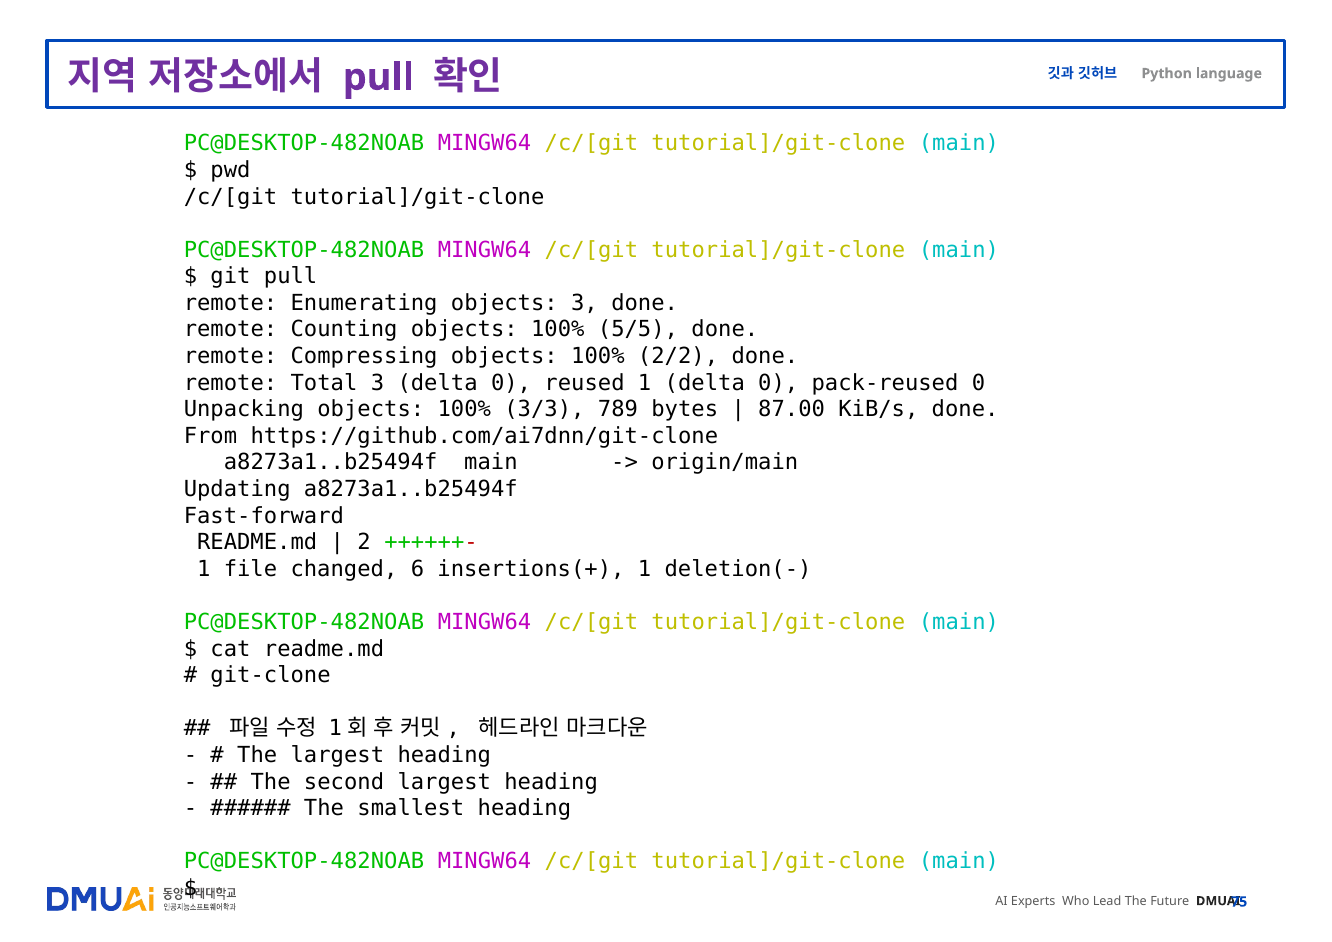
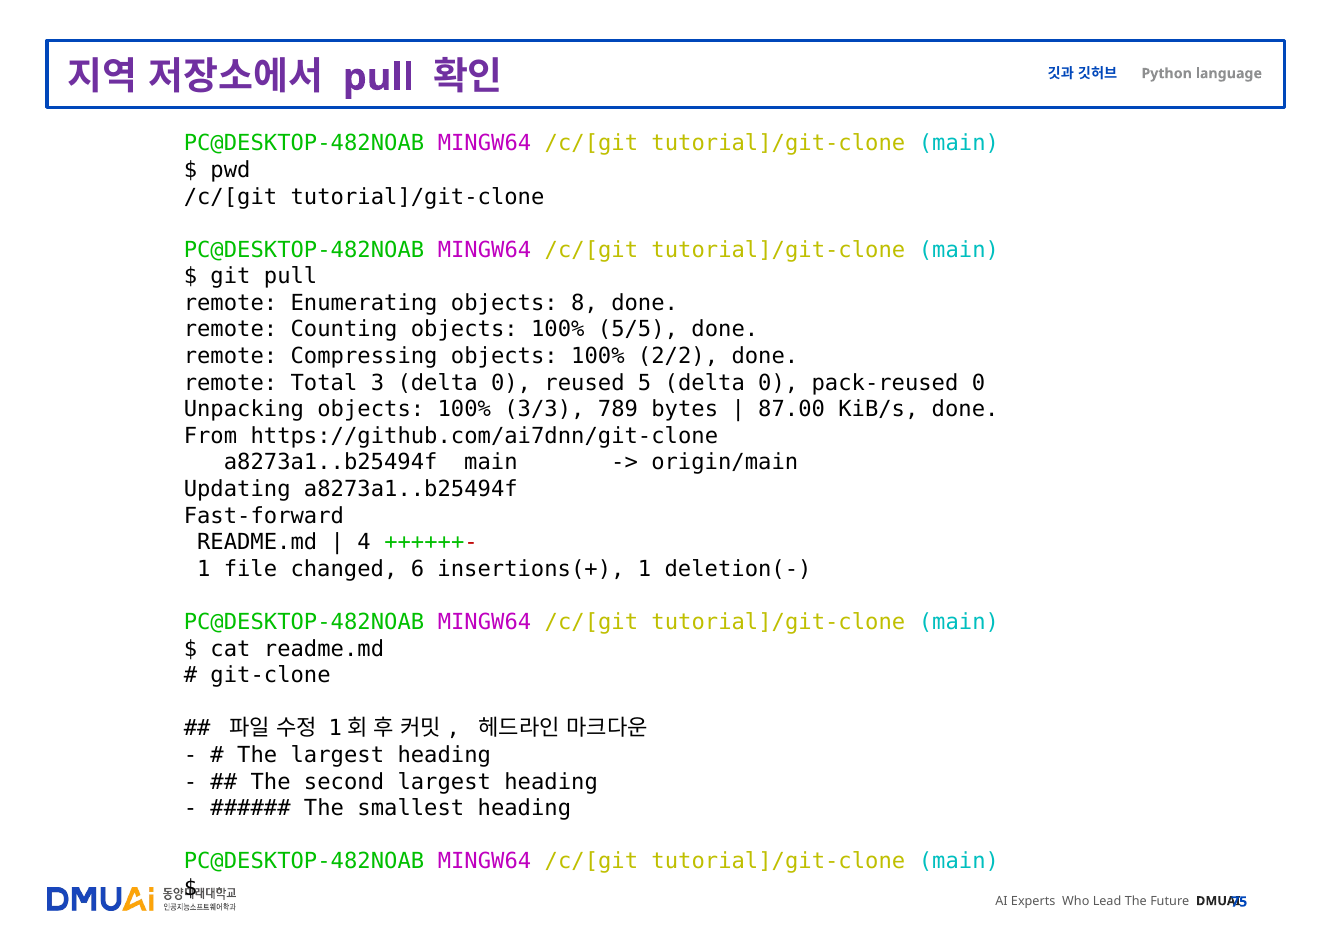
objects 3: 3 -> 8 (584, 303)
reused 1: 1 -> 5 (645, 383)
2: 2 -> 4 (364, 542)
